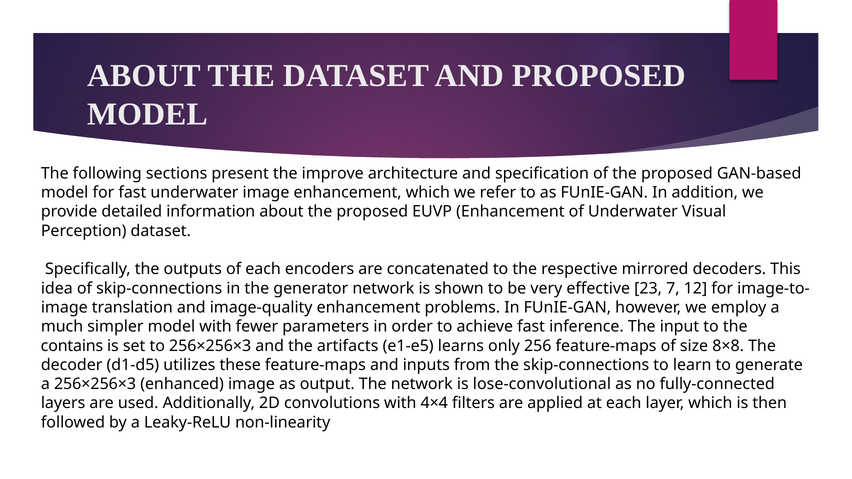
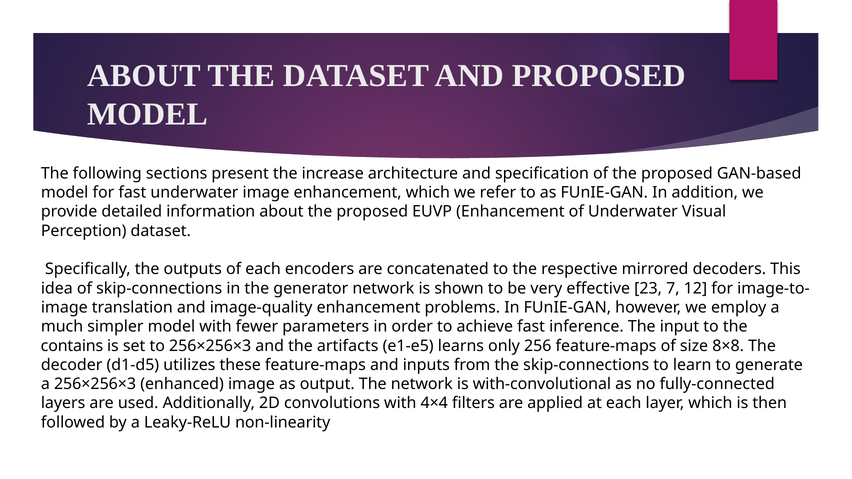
improve: improve -> increase (333, 173)
lose-convolutional: lose-convolutional -> with-convolutional (542, 384)
